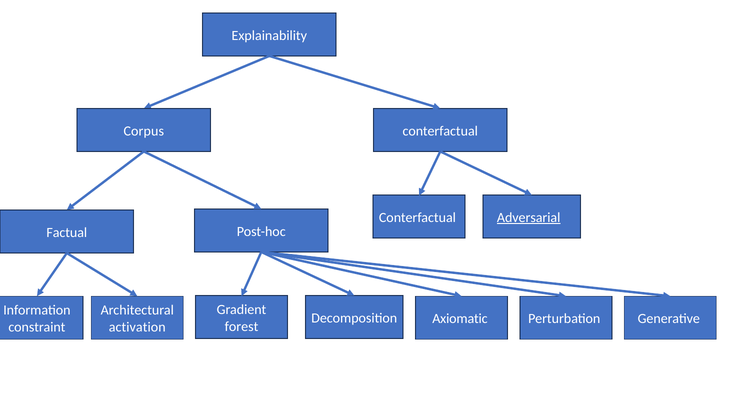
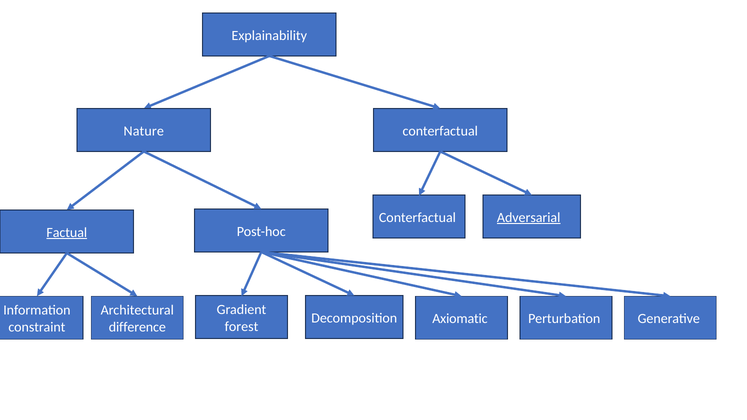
Corpus: Corpus -> Nature (144, 131)
Factual underline: none -> present (67, 233)
activation: activation -> difference (137, 327)
